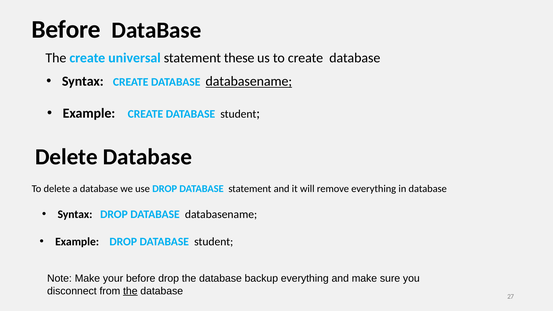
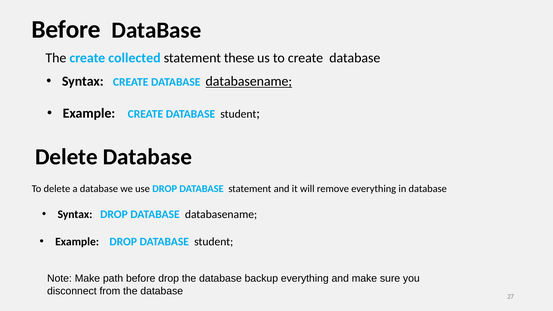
universal: universal -> collected (134, 58)
your: your -> path (113, 279)
the underline: present -> none (130, 291)
